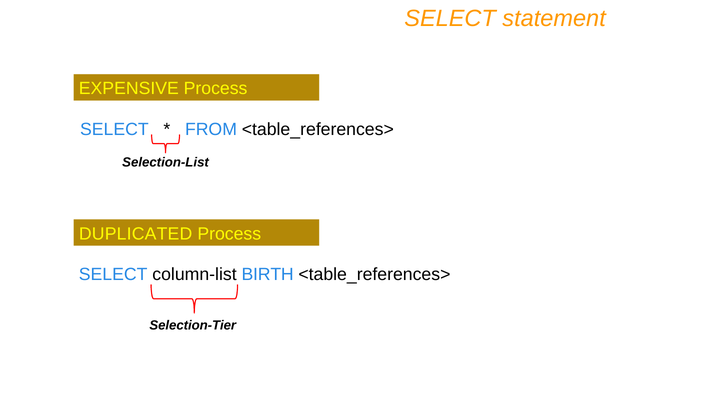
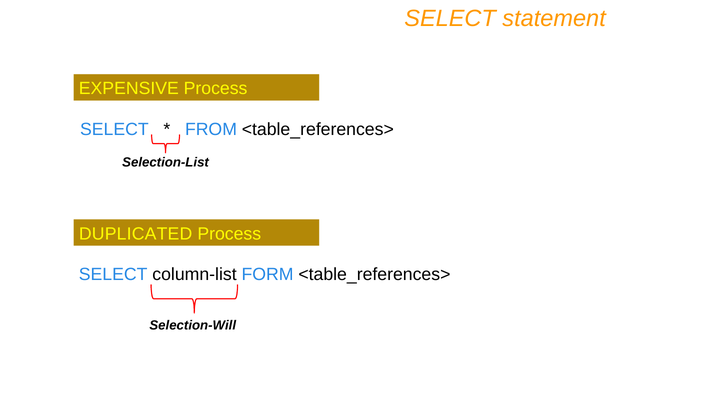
BIRTH: BIRTH -> FORM (268, 275)
Selection-Tier: Selection-Tier -> Selection-Will (193, 325)
